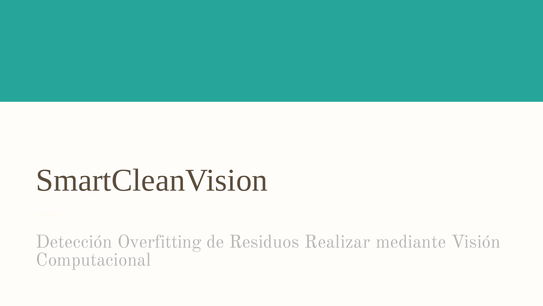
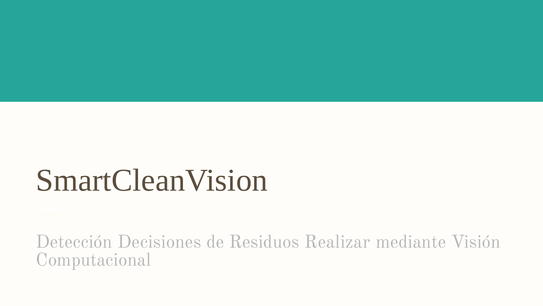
Overfitting: Overfitting -> Decisiones (159, 241)
